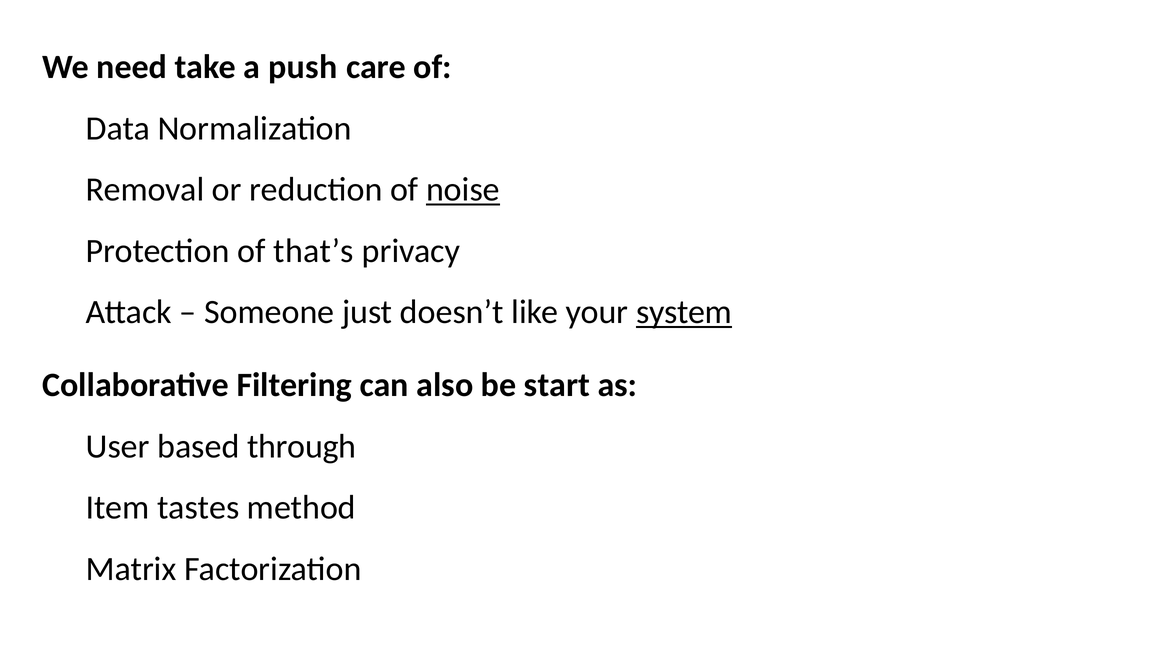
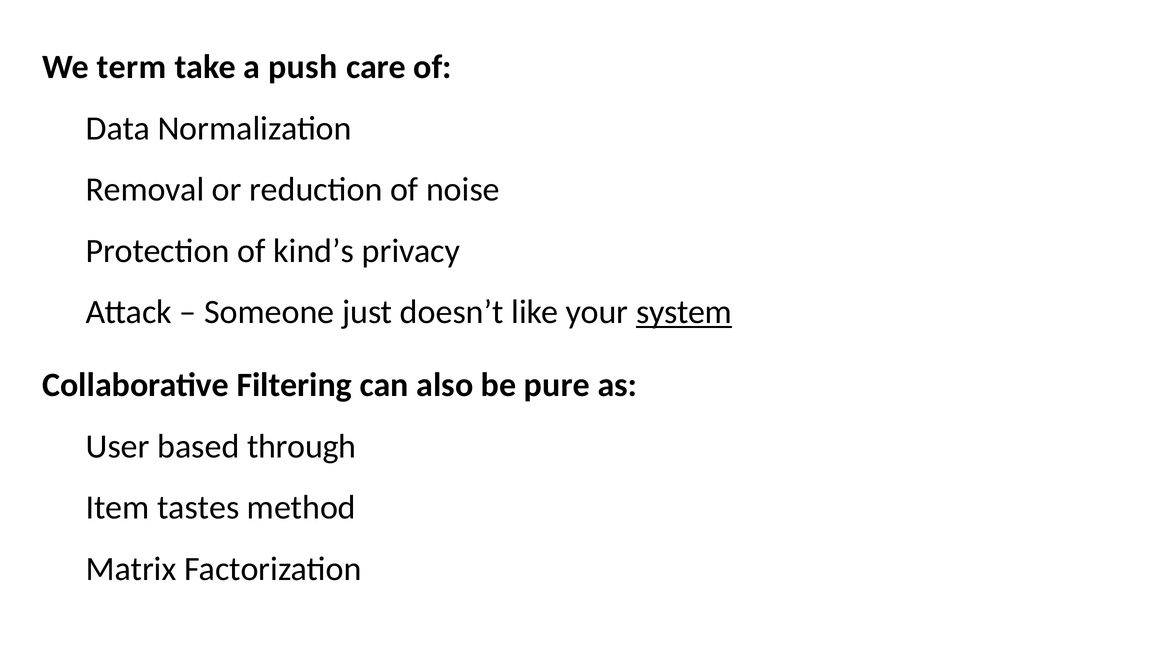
need: need -> term (132, 67)
noise underline: present -> none (463, 190)
that’s: that’s -> kind’s (314, 251)
start: start -> pure (557, 385)
